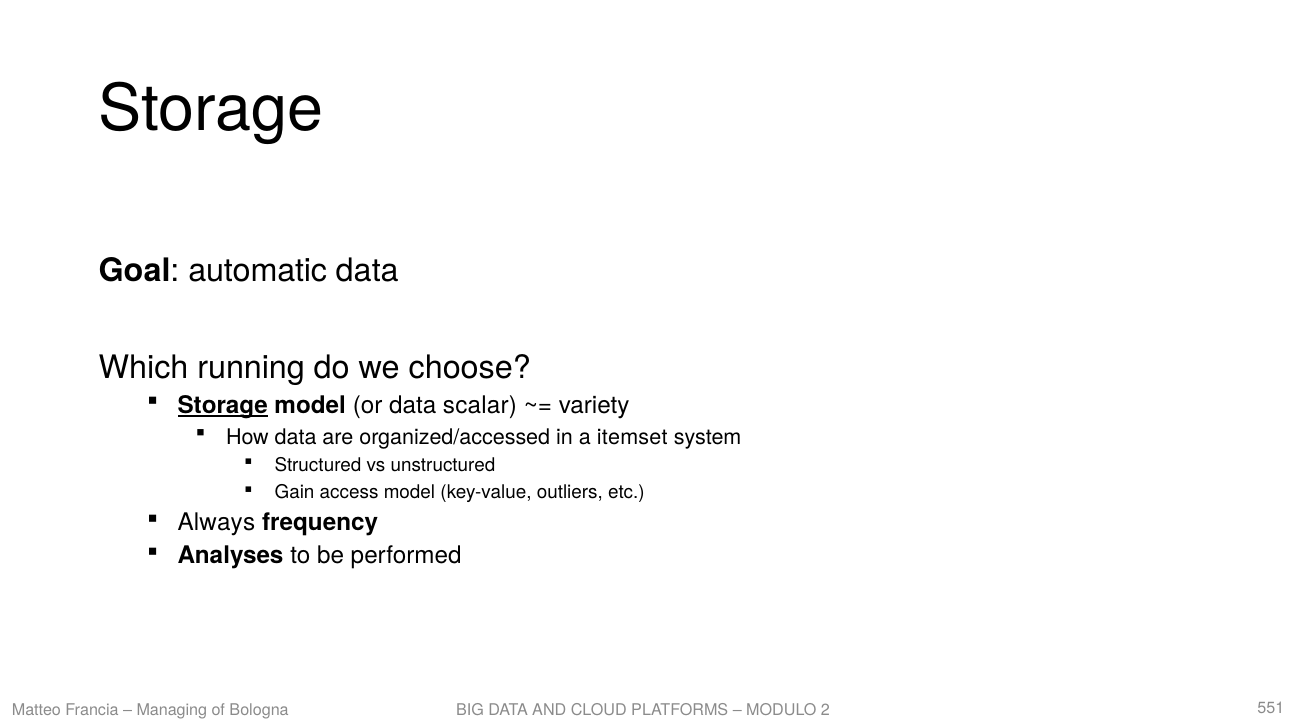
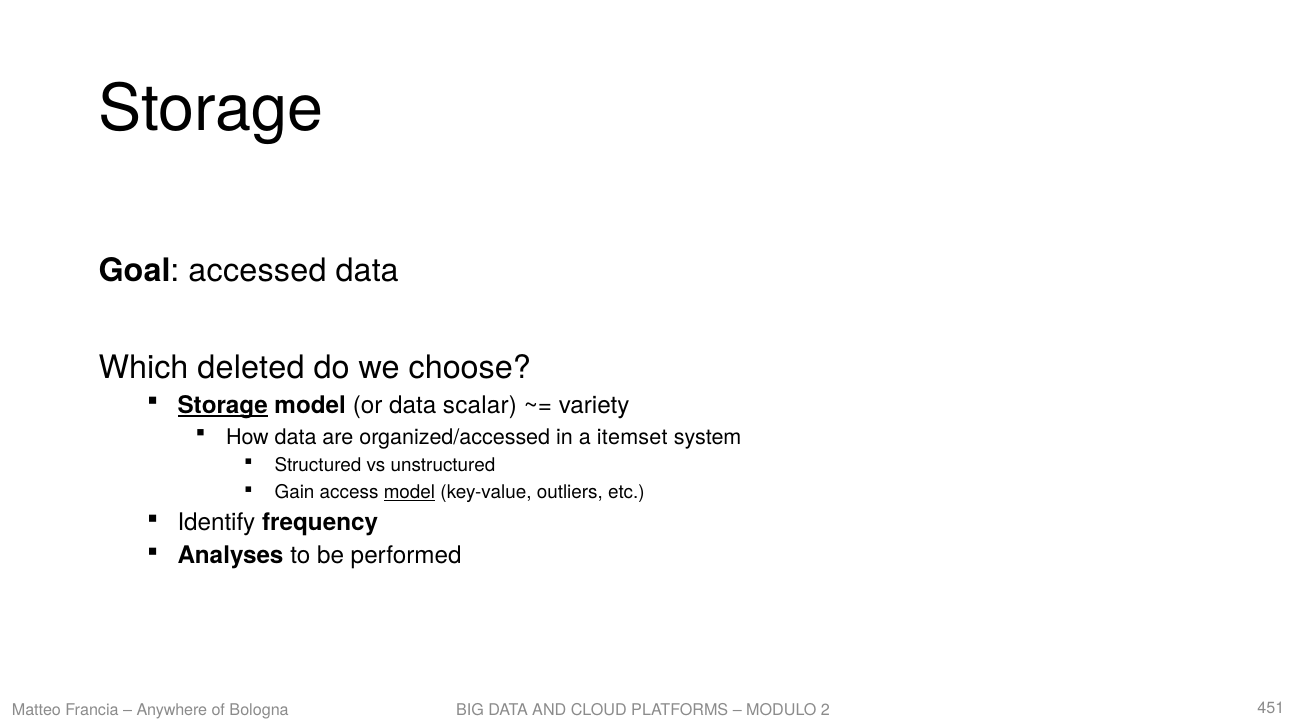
automatic: automatic -> accessed (257, 271)
running: running -> deleted (251, 368)
model underline: none -> present (409, 493)
Always: Always -> Identify (216, 523)
Managing: Managing -> Anywhere (172, 710)
551: 551 -> 451 (1271, 708)
